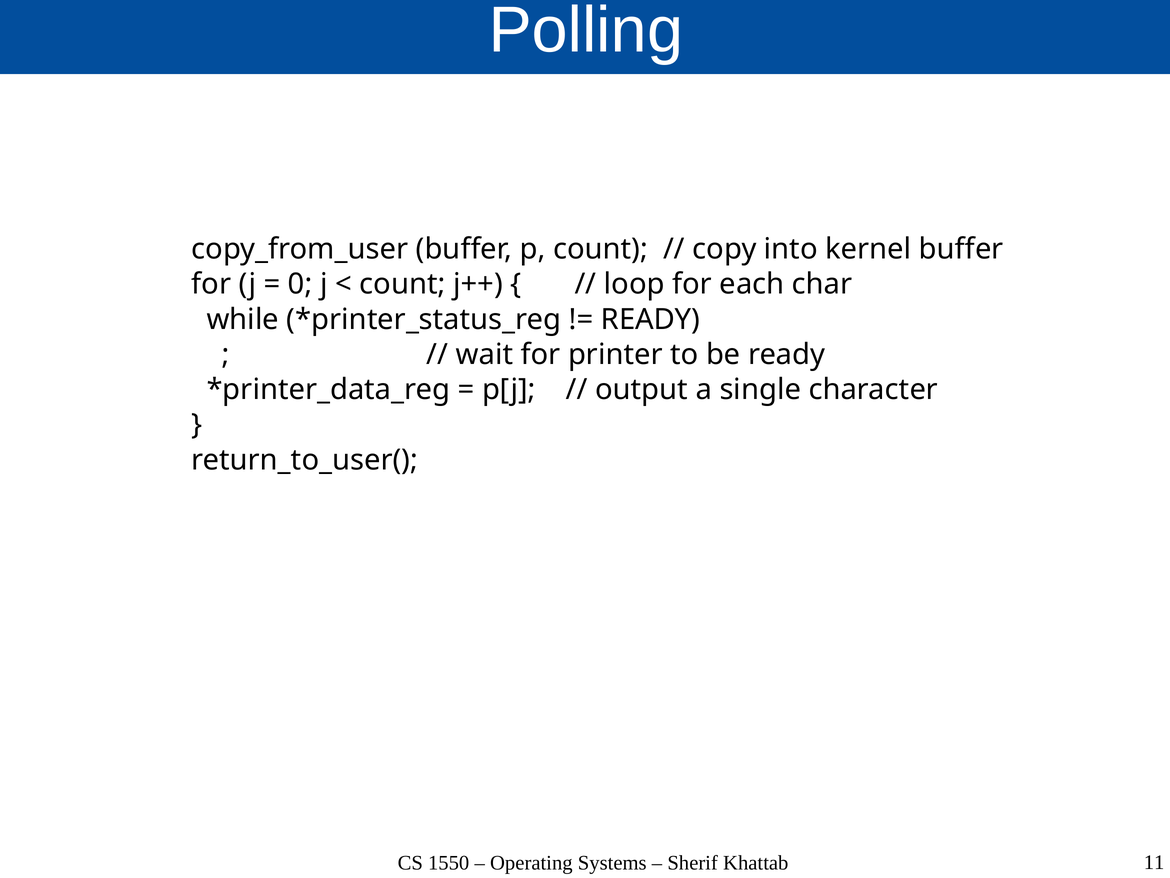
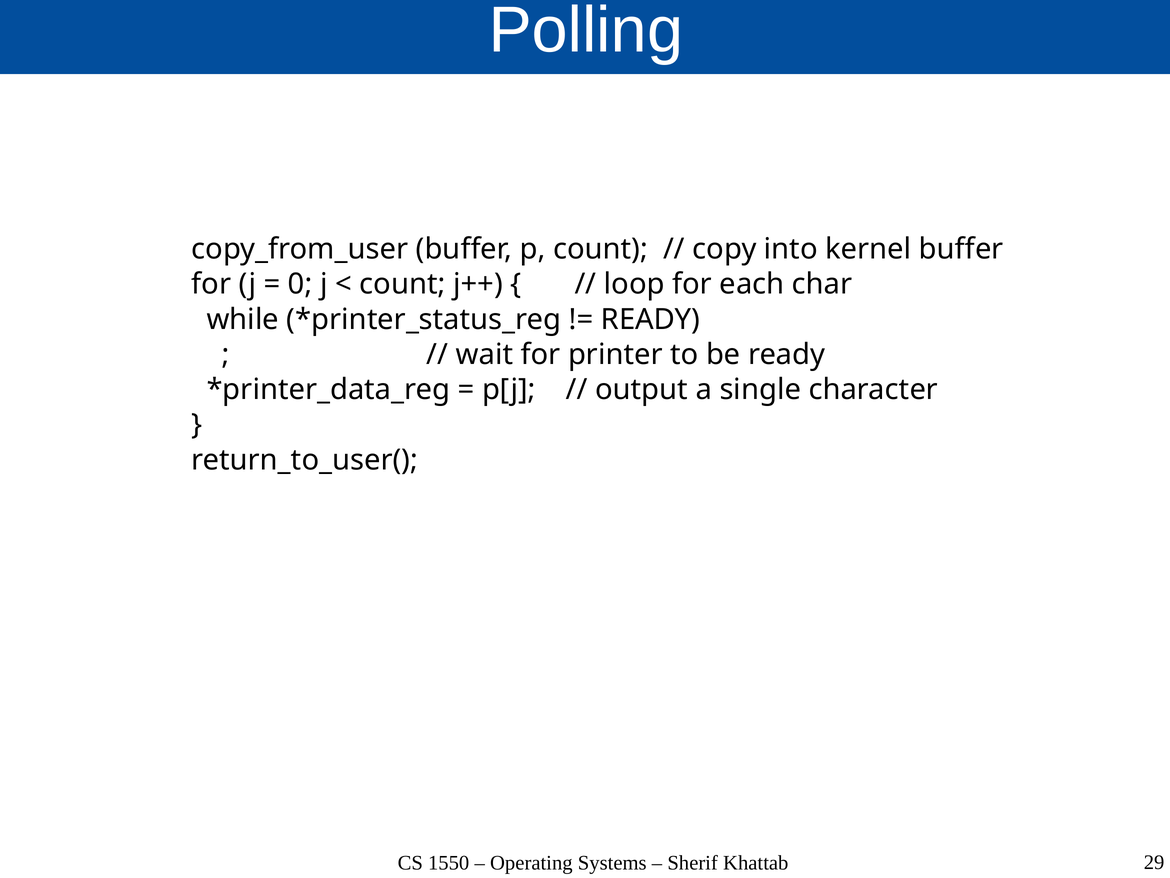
11: 11 -> 29 (1154, 862)
